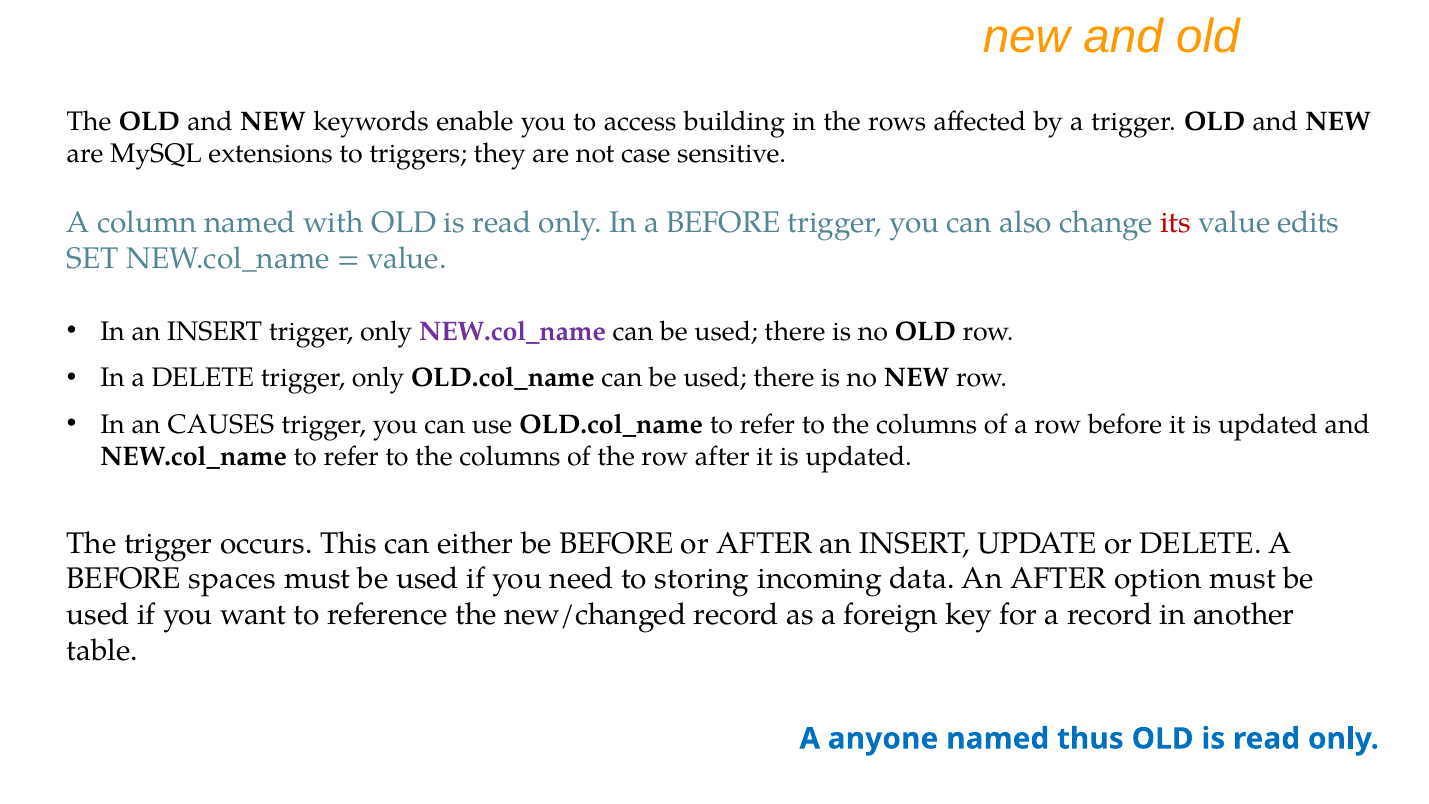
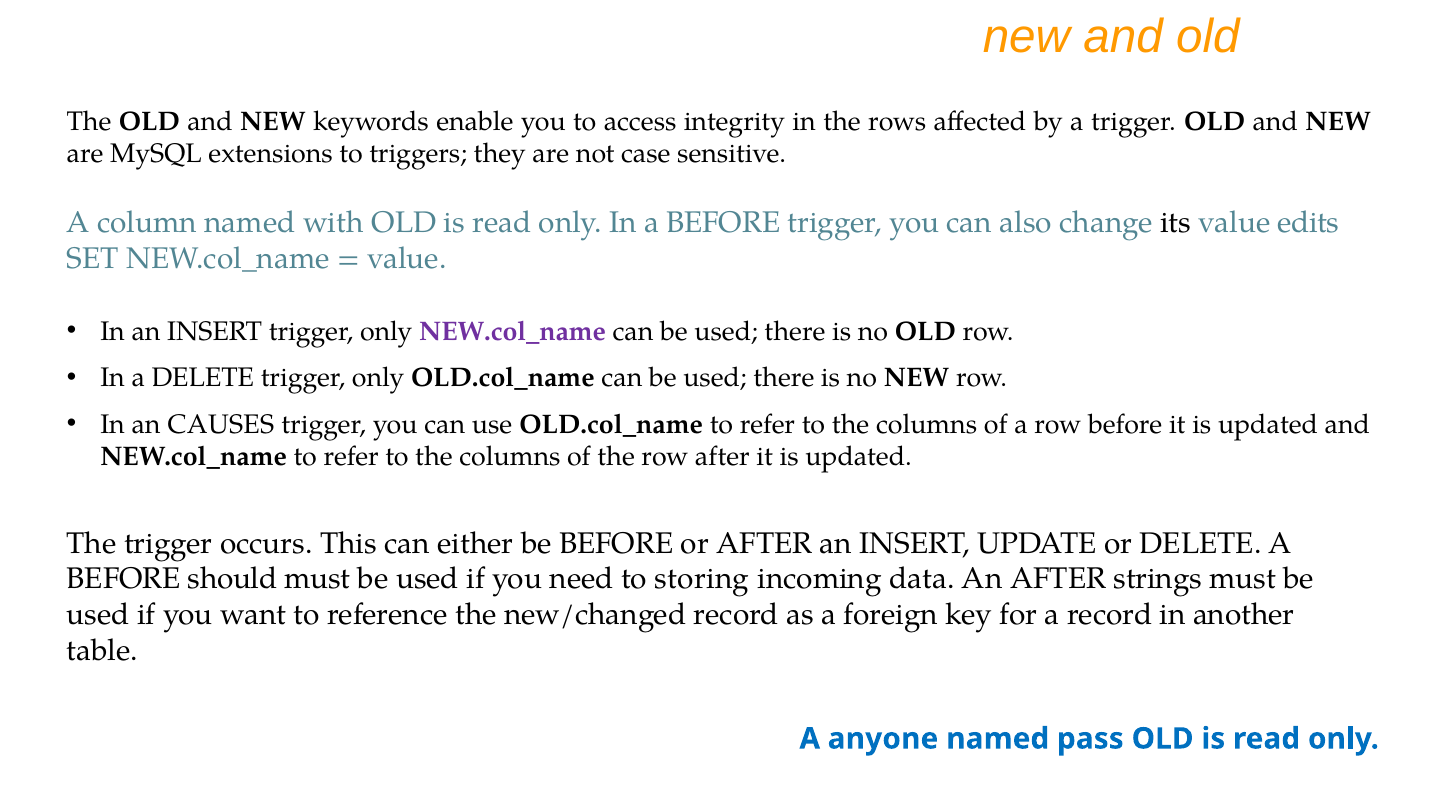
building: building -> integrity (734, 121)
its colour: red -> black (1176, 223)
spaces: spaces -> should (233, 579)
option: option -> strings (1158, 579)
thus: thus -> pass (1090, 739)
